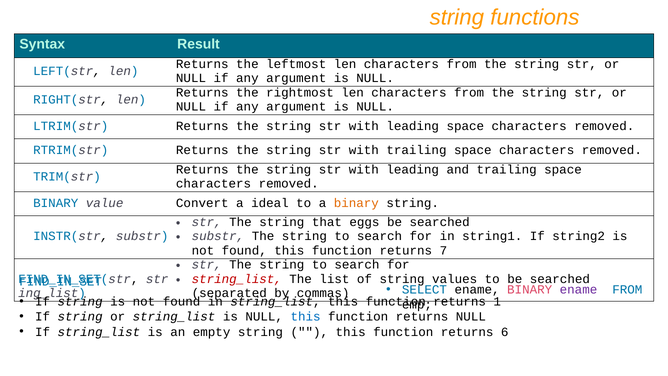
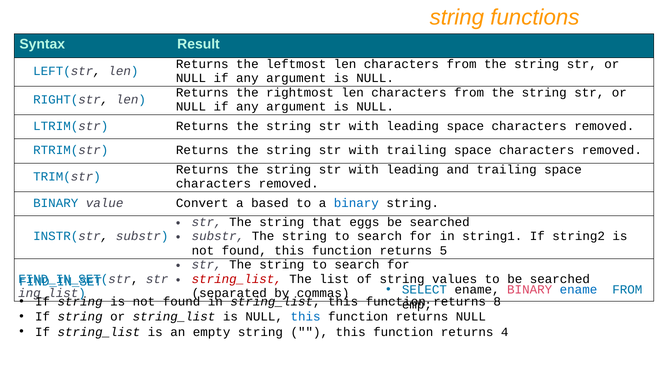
ideal: ideal -> based (270, 203)
binary colour: orange -> blue (356, 203)
7: 7 -> 5 (443, 250)
ename colour: purple -> blue (579, 289)
1: 1 -> 8 (497, 302)
6: 6 -> 4 (505, 332)
